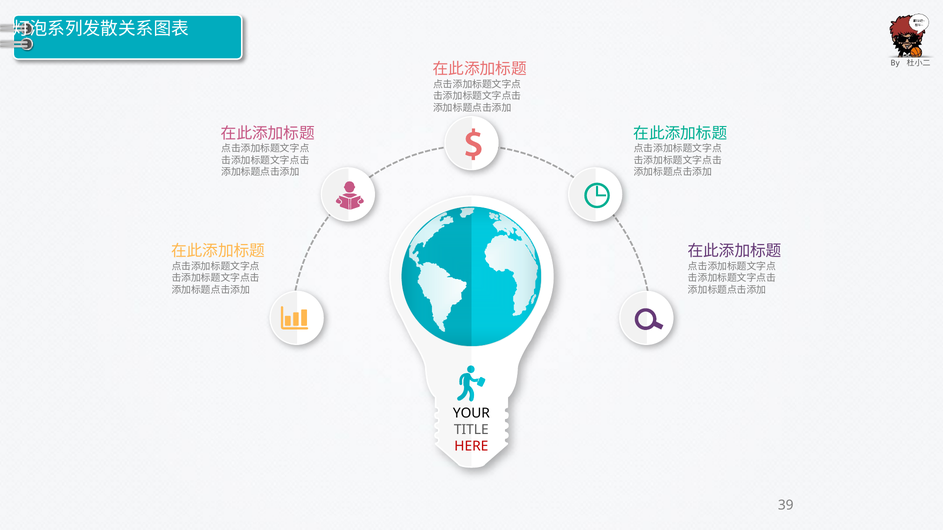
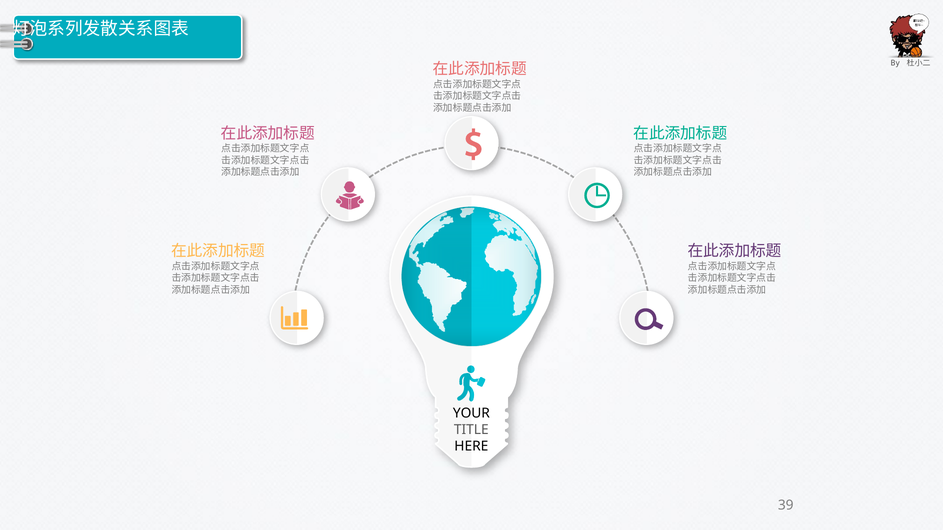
HERE colour: red -> black (471, 446)
